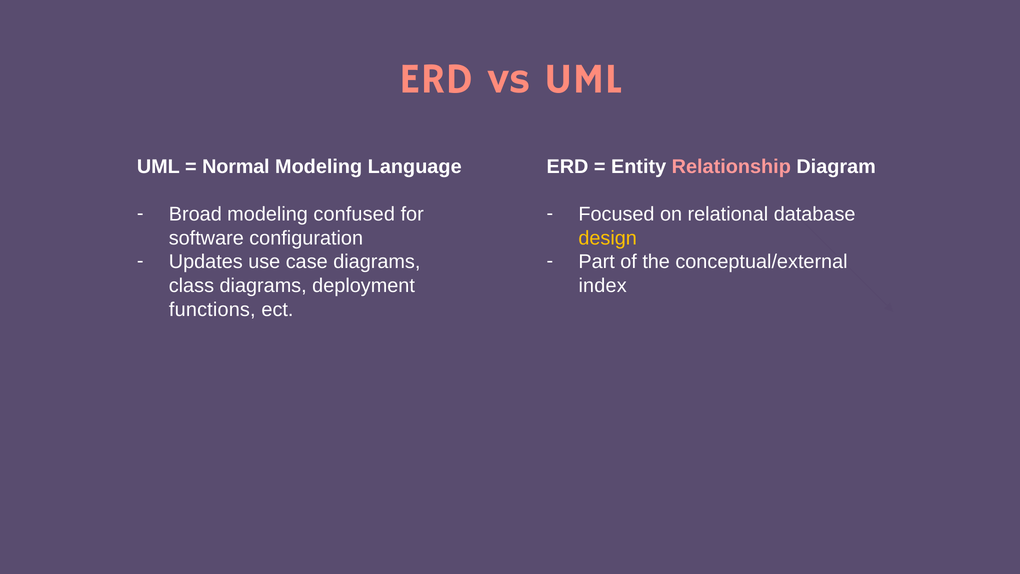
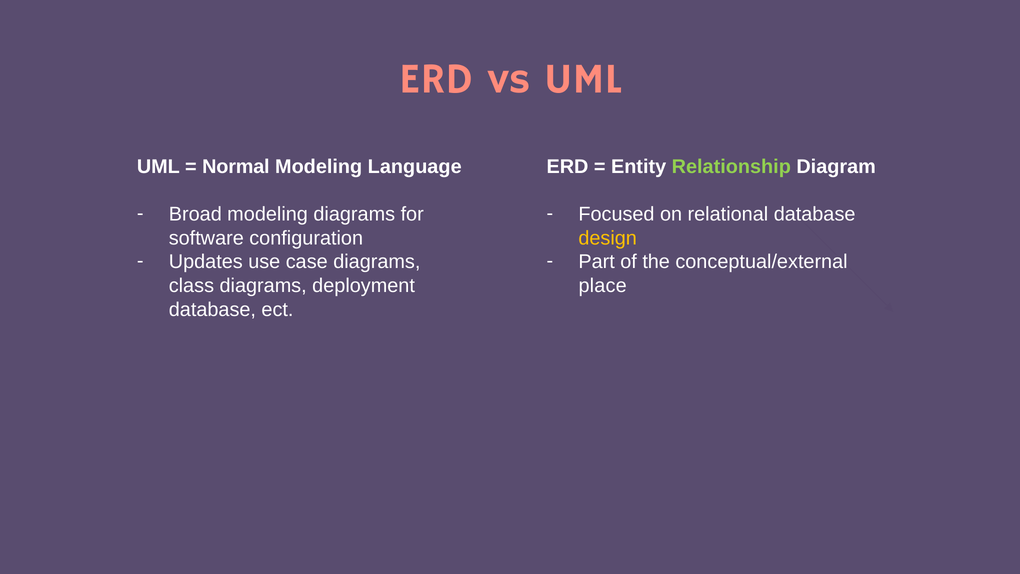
Relationship colour: pink -> light green (731, 166)
modeling confused: confused -> diagrams (354, 214)
index: index -> place (603, 286)
functions: functions -> database (212, 309)
